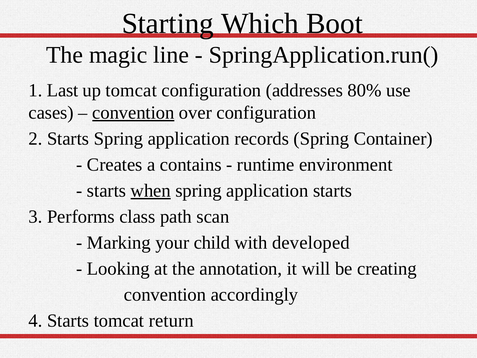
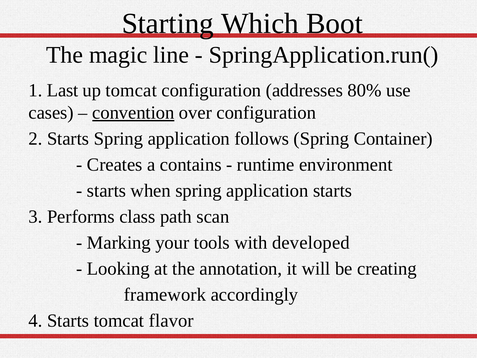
records: records -> follows (262, 139)
when underline: present -> none (151, 191)
child: child -> tools (212, 243)
convention: convention -> framework (165, 295)
return: return -> flavor (171, 321)
